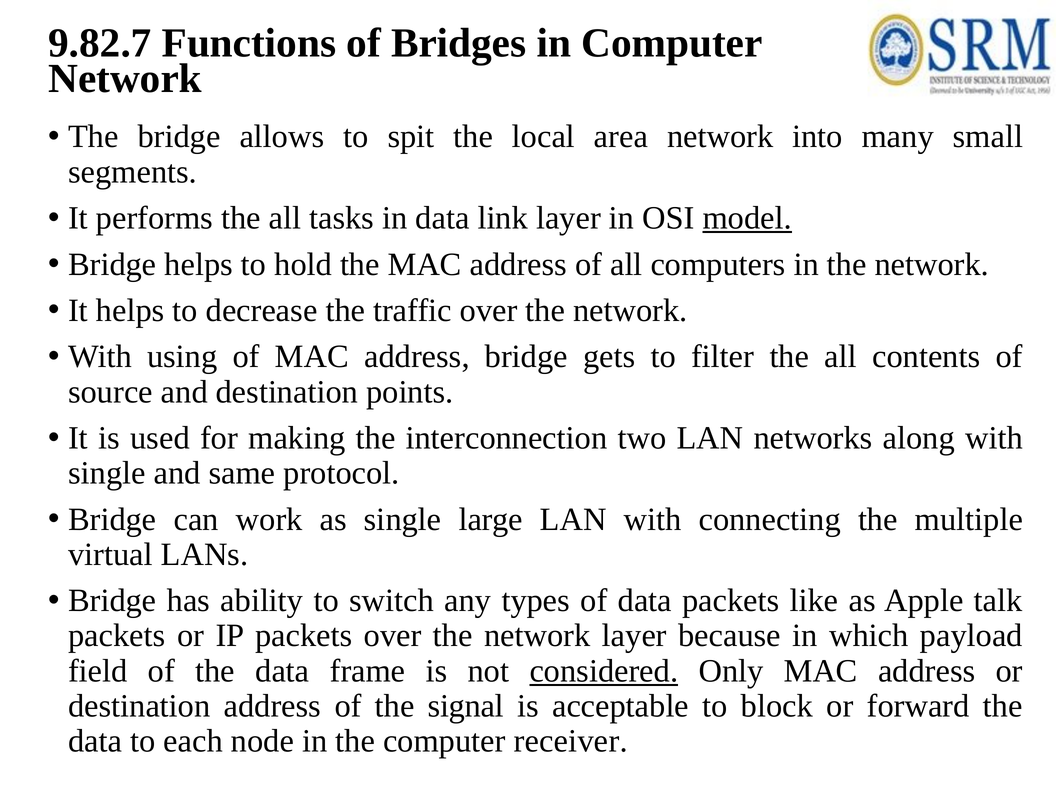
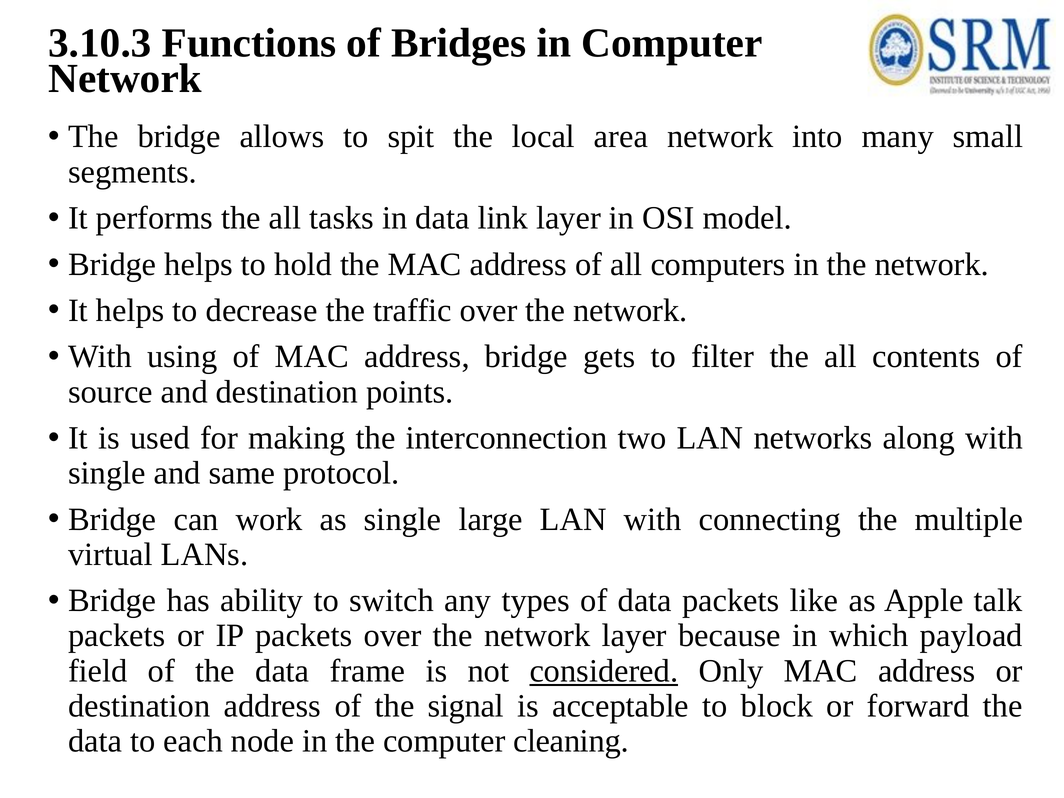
9.82.7: 9.82.7 -> 3.10.3 (100, 43)
model underline: present -> none (747, 218)
receiver: receiver -> cleaning (571, 741)
